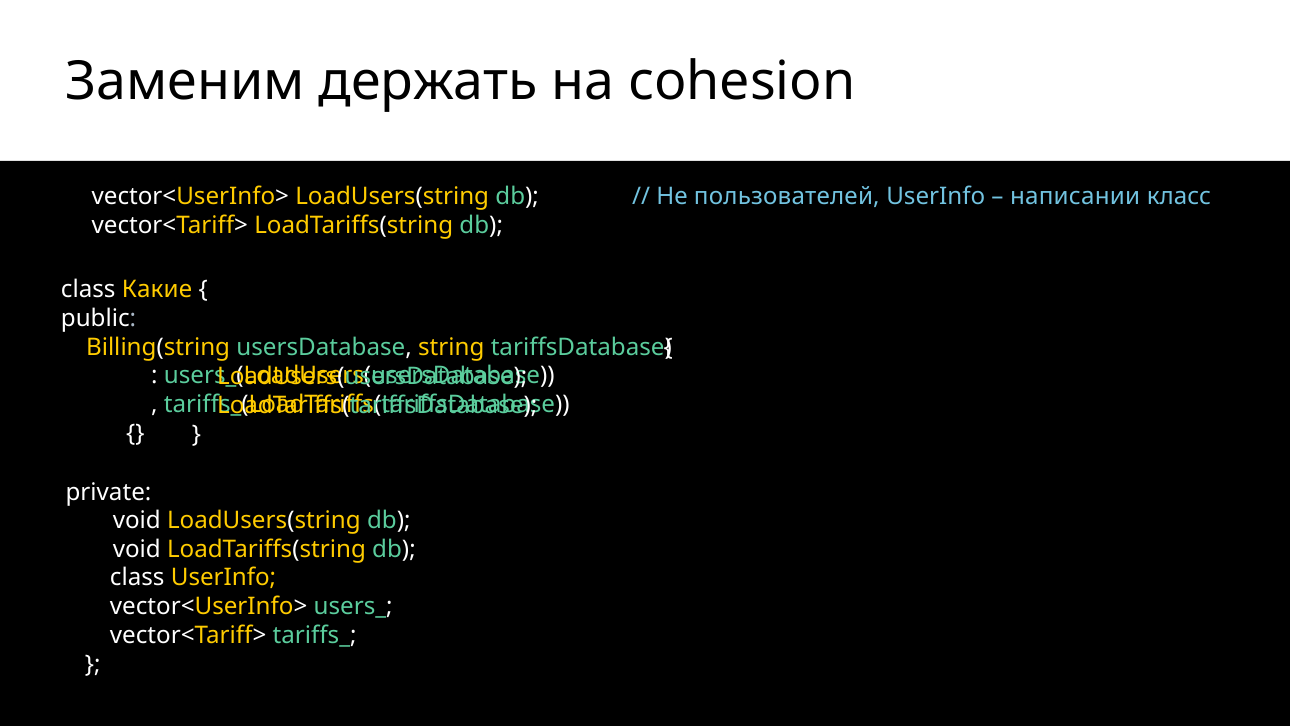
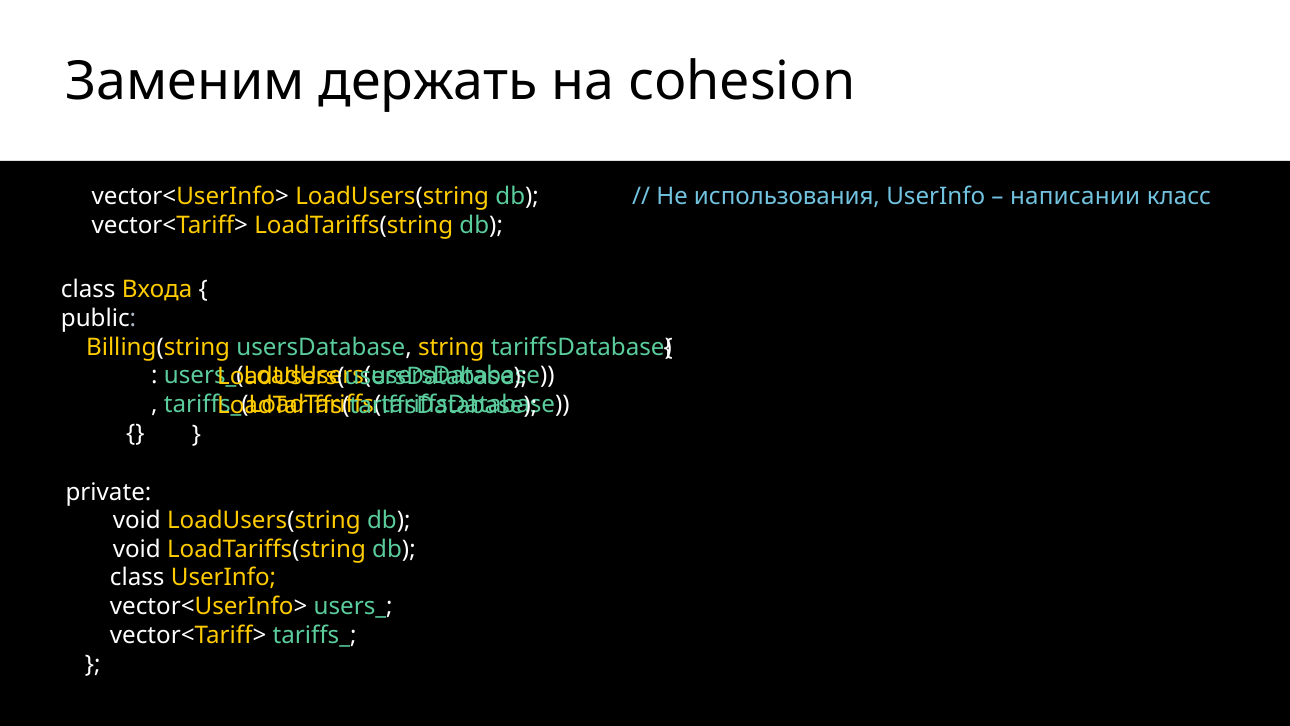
пользователей: пользователей -> использования (787, 196)
Какие: Какие -> Входа (157, 289)
